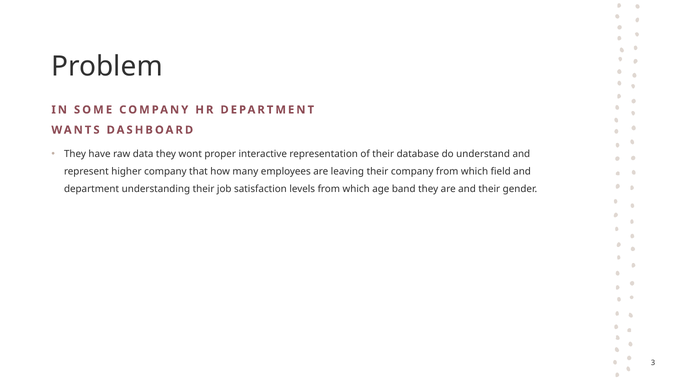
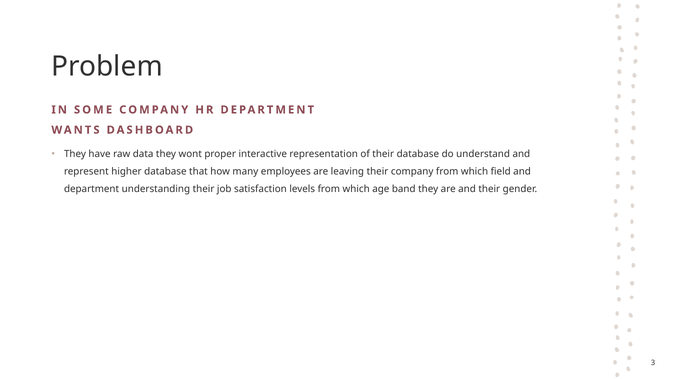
higher company: company -> database (165, 171)
